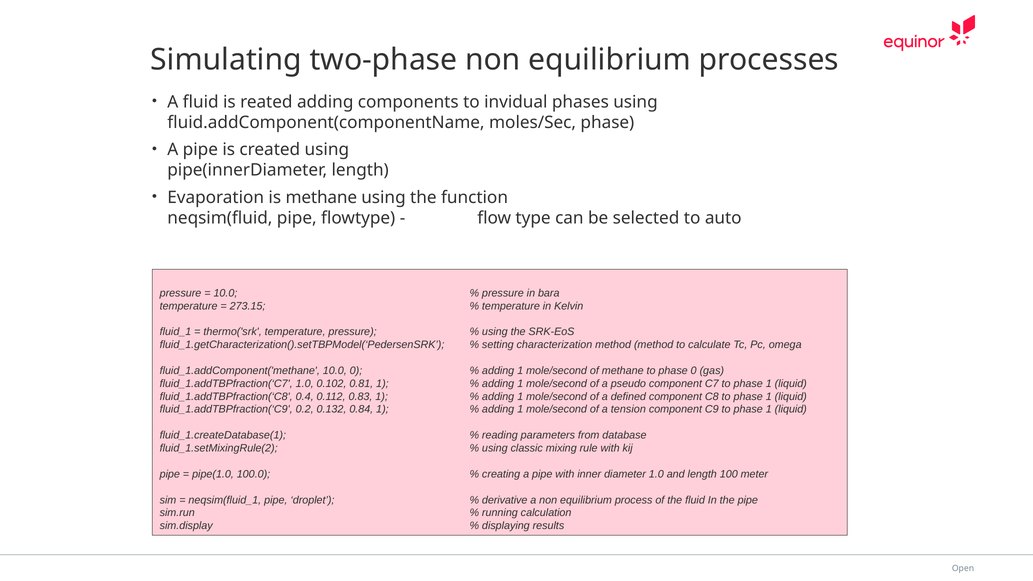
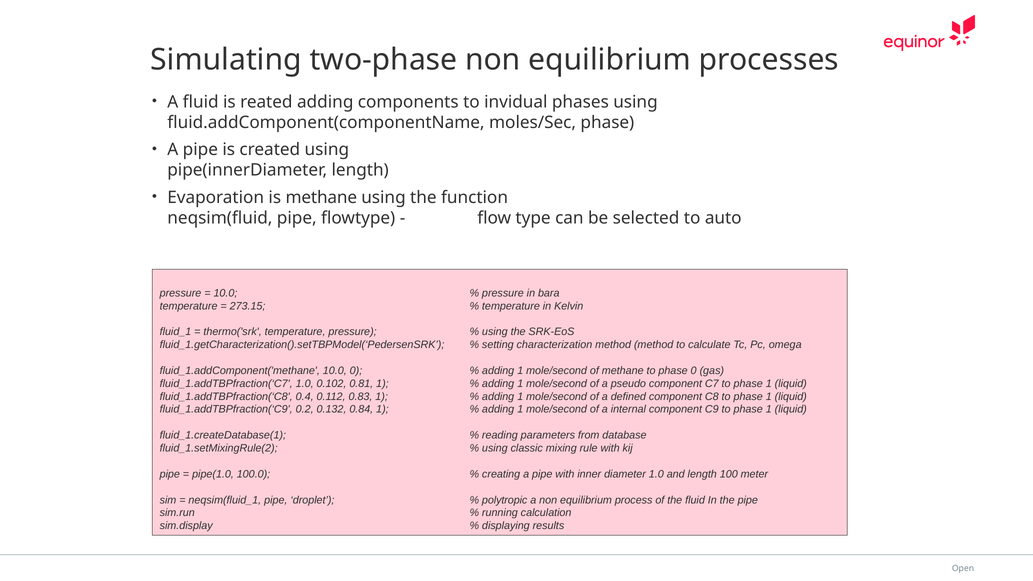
tension: tension -> internal (628, 409)
derivative: derivative -> polytropic (505, 500)
